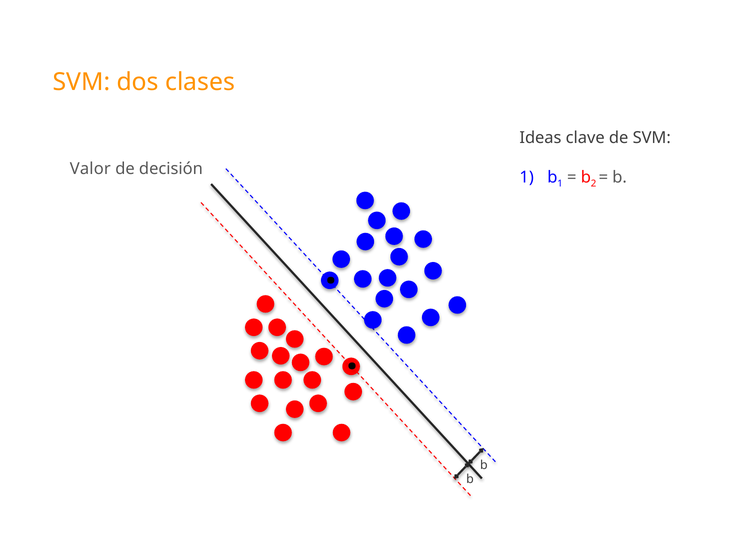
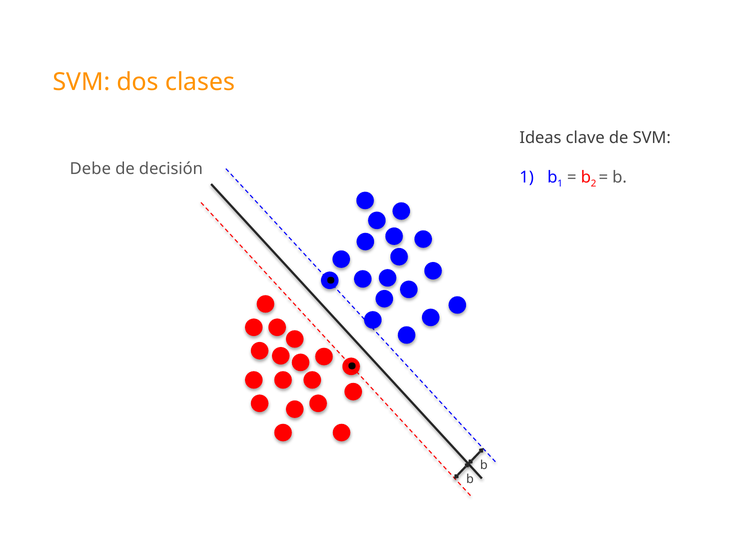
Valor: Valor -> Debe (90, 169)
